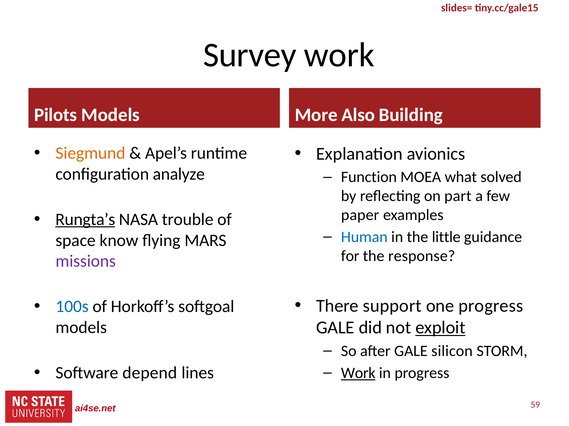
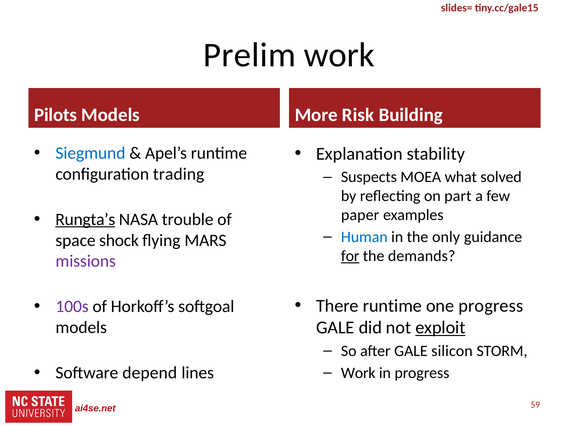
Survey: Survey -> Prelim (249, 55)
Also: Also -> Risk (358, 115)
Siegmund colour: orange -> blue (90, 153)
avionics: avionics -> stability (436, 154)
analyze: analyze -> trading (179, 174)
Function: Function -> Suspects (369, 177)
little: little -> only (446, 237)
know: know -> shock (119, 241)
for underline: none -> present (350, 256)
response: response -> demands (422, 256)
There support: support -> runtime (392, 306)
100s colour: blue -> purple (72, 307)
Work underline: present -> none (358, 374)
